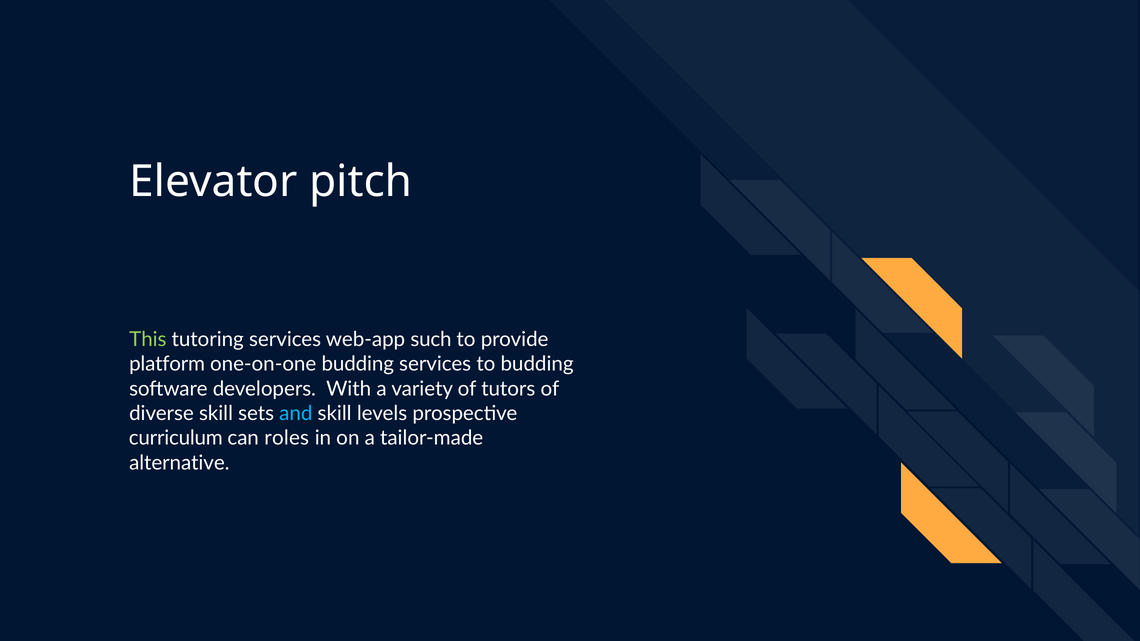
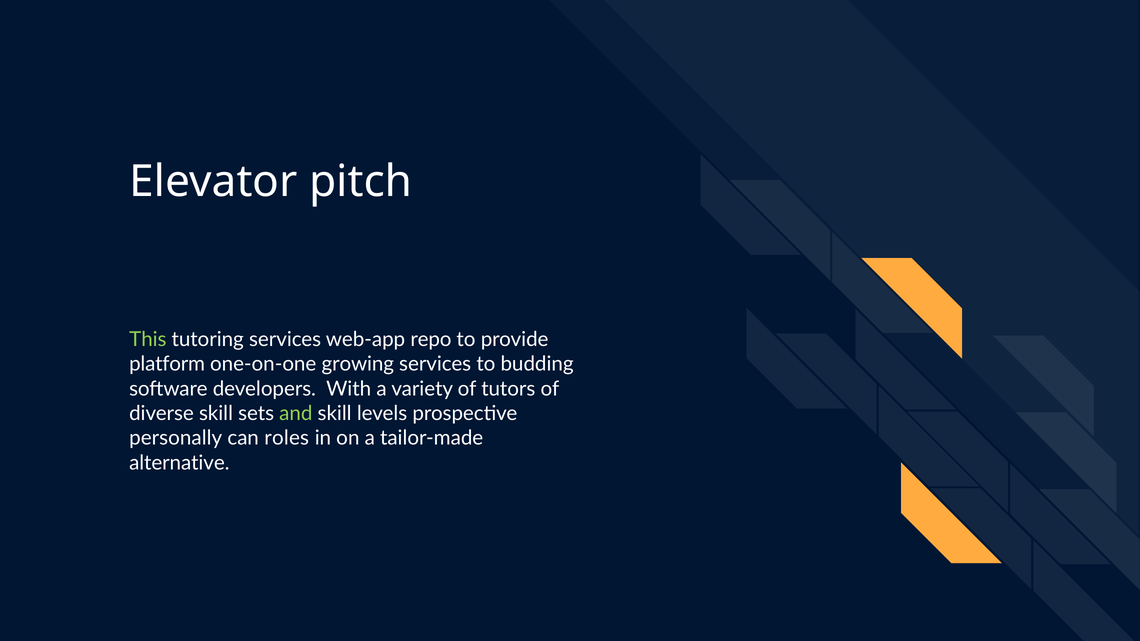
such: such -> repo (431, 339)
one-on-one budding: budding -> growing (358, 364)
and colour: light blue -> light green (296, 414)
curriculum: curriculum -> personally (176, 438)
